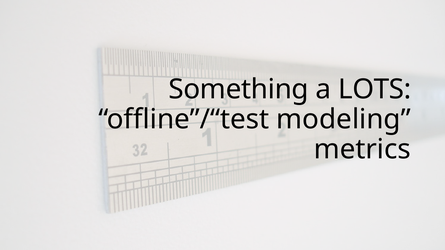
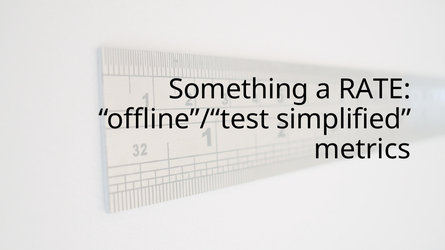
LOTS: LOTS -> RATE (375, 90)
modeling: modeling -> simplified (344, 120)
